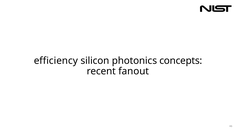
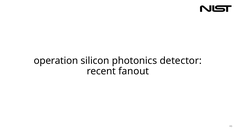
efficiency: efficiency -> operation (56, 60)
concepts: concepts -> detector (181, 60)
